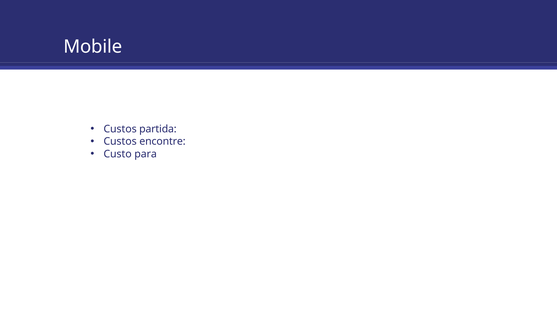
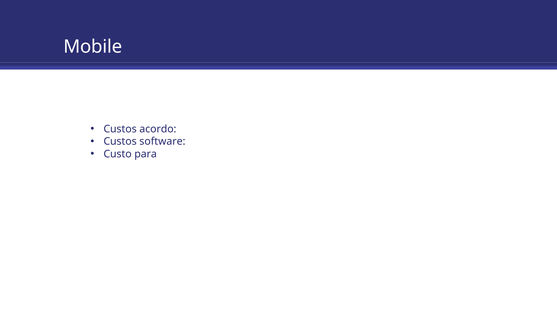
partida: partida -> acordo (158, 129)
encontre: encontre -> software (162, 142)
